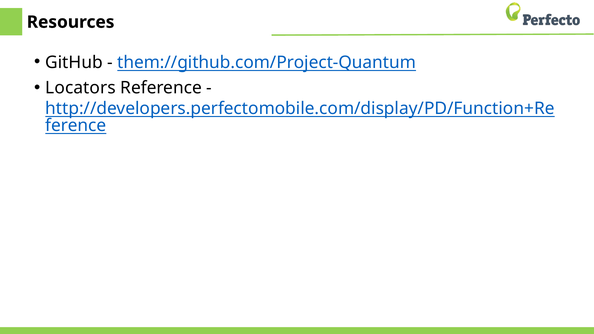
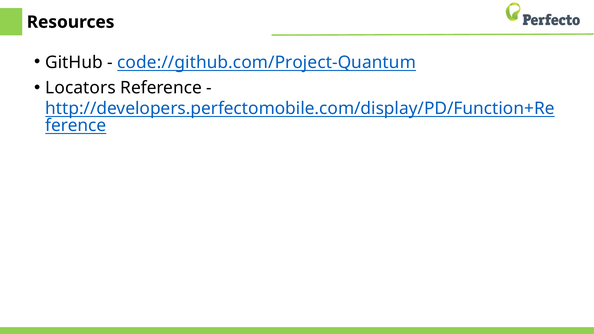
them://github.com/Project-Quantum: them://github.com/Project-Quantum -> code://github.com/Project-Quantum (267, 63)
